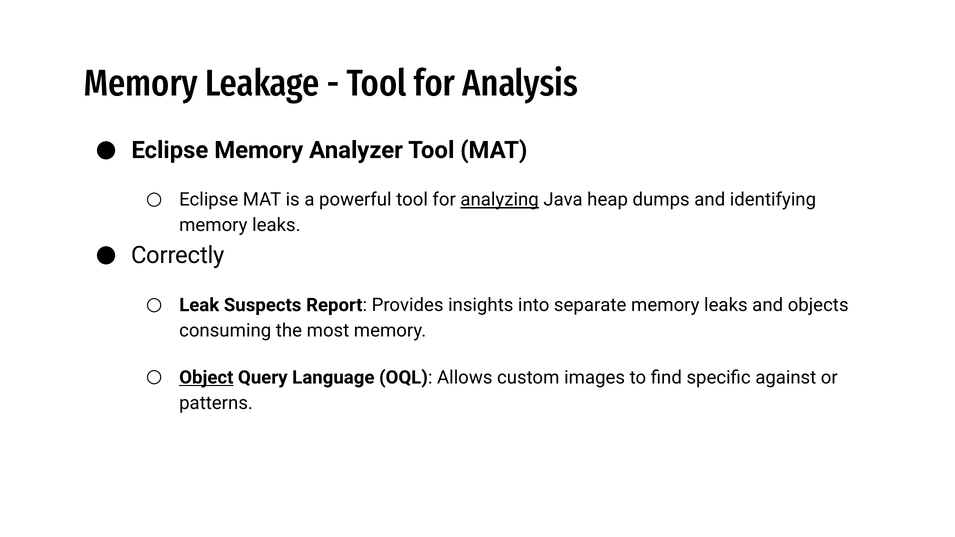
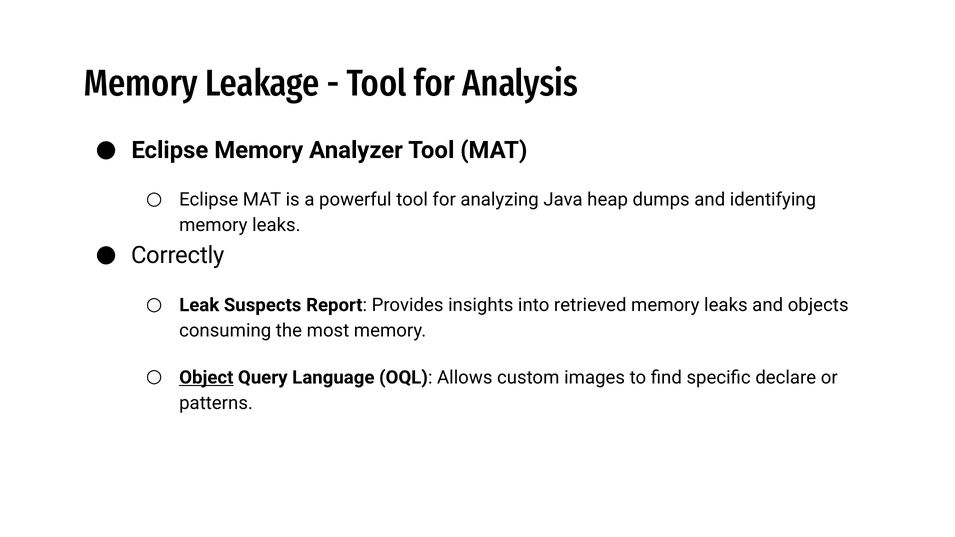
analyzing underline: present -> none (500, 200)
separate: separate -> retrieved (590, 305)
against: against -> declare (786, 378)
